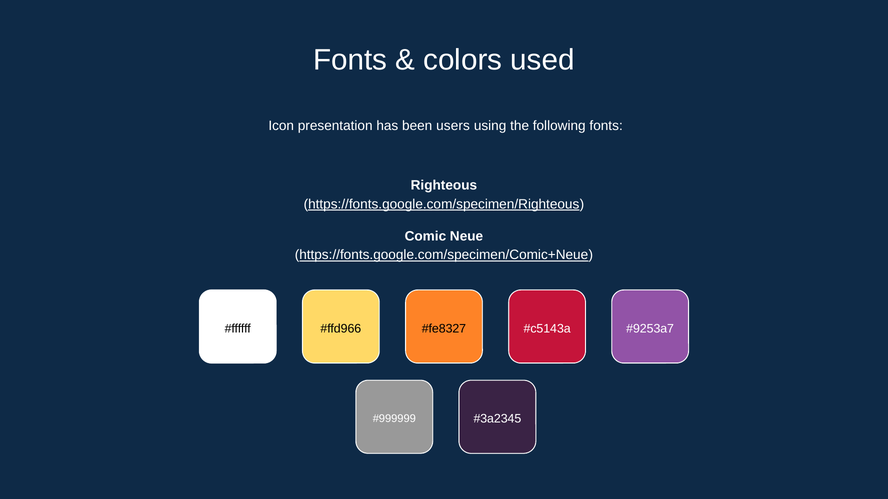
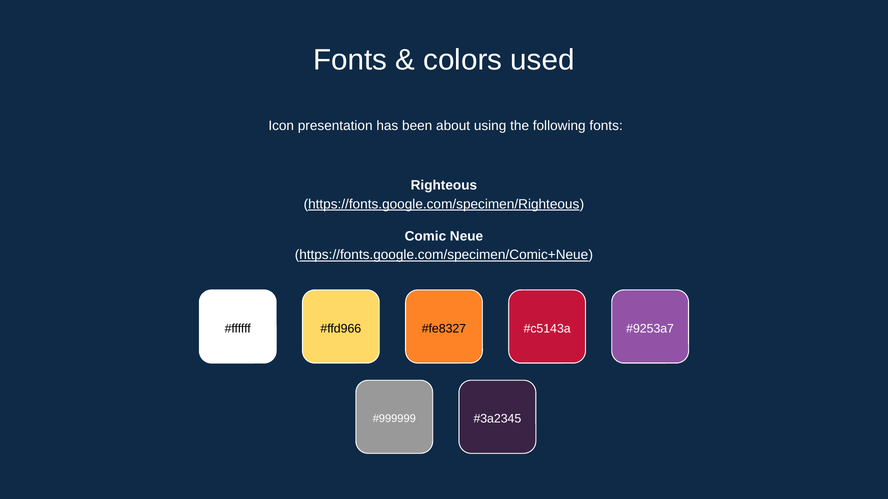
users: users -> about (453, 126)
